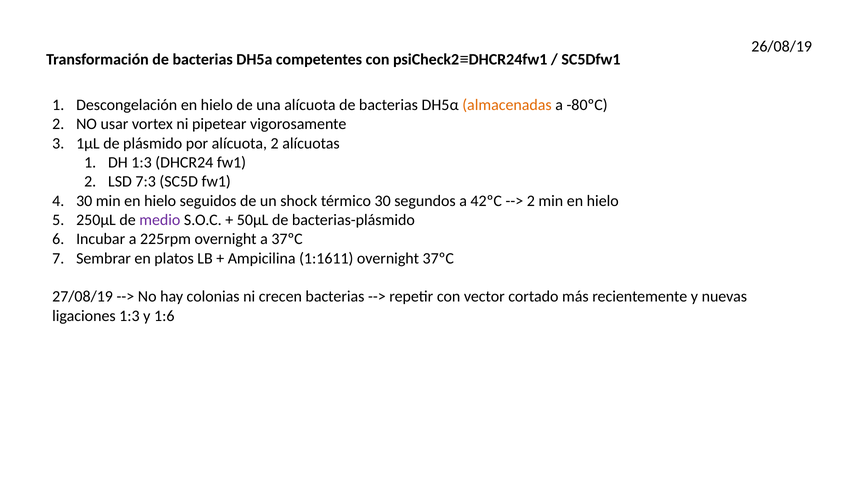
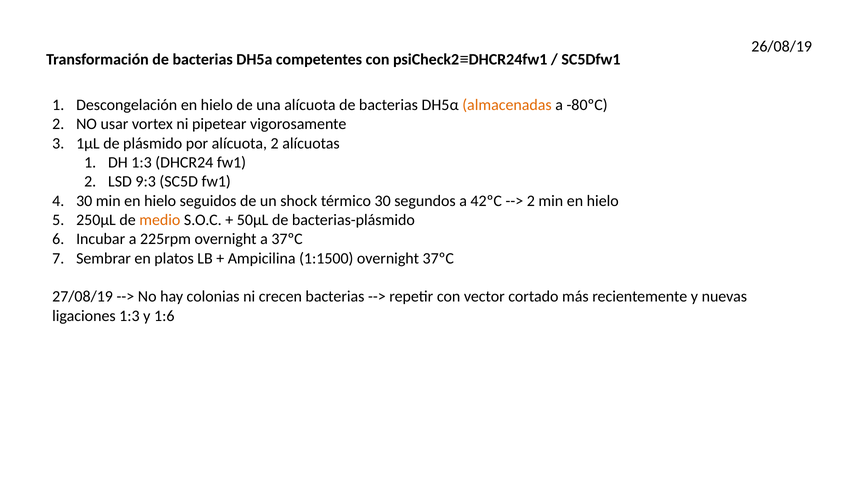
7:3: 7:3 -> 9:3 (146, 182)
medio colour: purple -> orange (160, 220)
1:1611: 1:1611 -> 1:1500 (326, 258)
